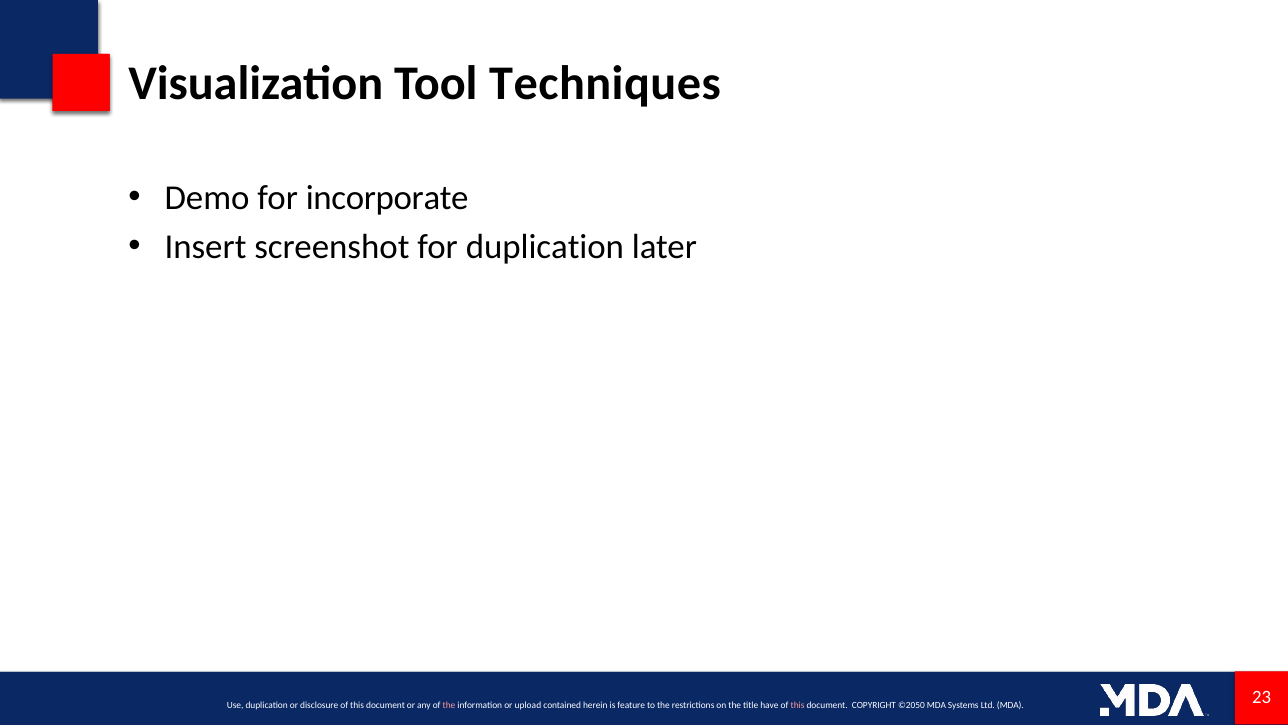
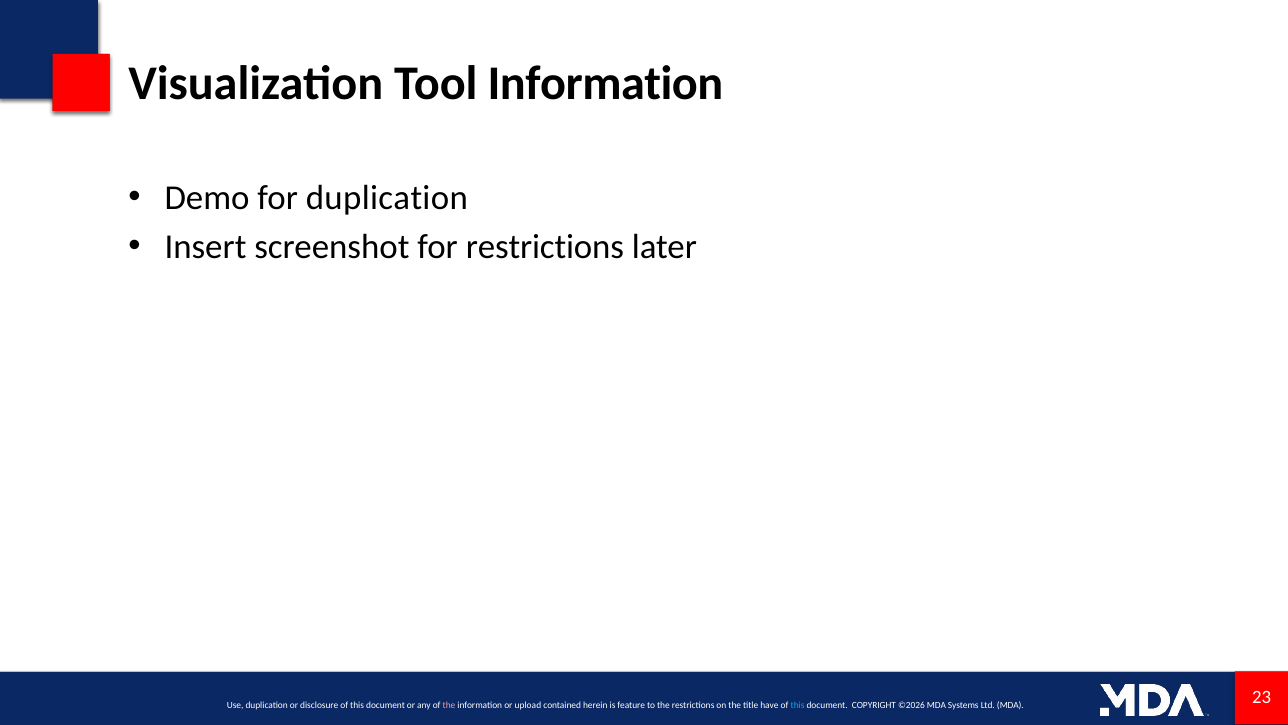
Tool Techniques: Techniques -> Information (605, 84)
for incorporate: incorporate -> duplication (387, 198)
for duplication: duplication -> restrictions (545, 247)
this colour: pink -> light blue (798, 705)
©2050: ©2050 -> ©2026 (911, 705)
